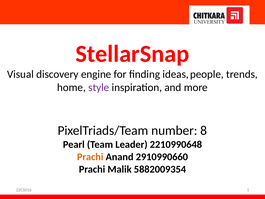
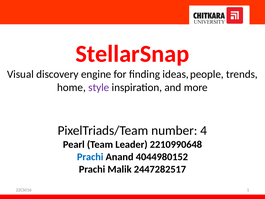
8: 8 -> 4 (204, 130)
Prachi colour: orange -> blue (90, 157)
2910990660: 2910990660 -> 4044980152 (162, 157)
5882009354: 5882009354 -> 2447282517 (160, 169)
